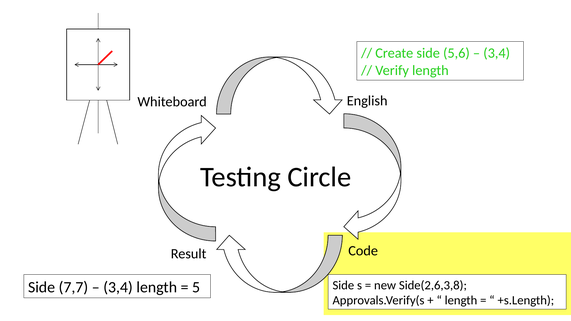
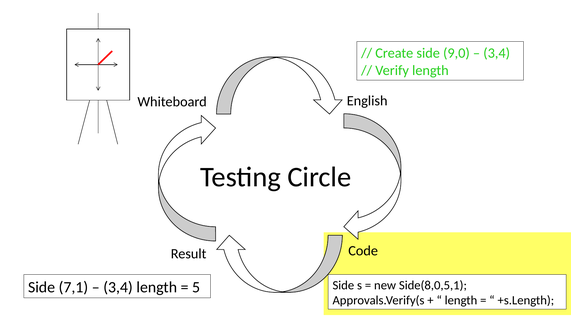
5,6: 5,6 -> 9,0 (456, 53)
Side(2,6,3,8: Side(2,6,3,8 -> Side(8,0,5,1 (433, 285)
7,7: 7,7 -> 7,1 (73, 288)
